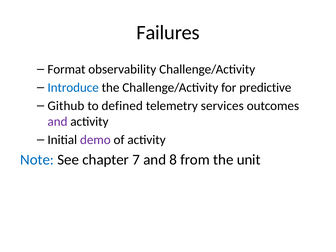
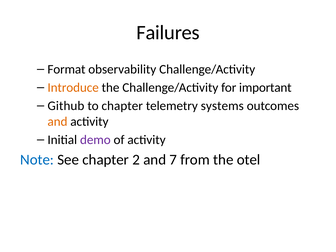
Introduce colour: blue -> orange (73, 88)
predictive: predictive -> important (265, 88)
to defined: defined -> chapter (122, 106)
services: services -> systems (222, 106)
and colour: purple -> orange (57, 122)
7: 7 -> 2 (136, 160)
8: 8 -> 7 (173, 160)
unit: unit -> otel (249, 160)
